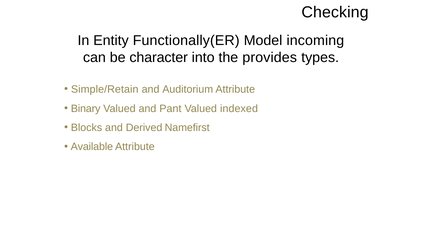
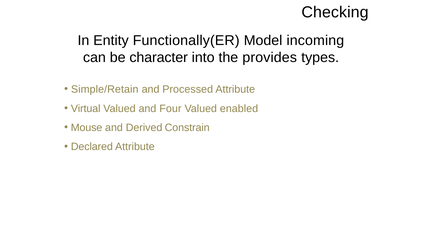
Auditorium: Auditorium -> Processed (188, 89)
Binary: Binary -> Virtual (86, 109)
Pant: Pant -> Four (170, 109)
indexed: indexed -> enabled (239, 109)
Blocks: Blocks -> Mouse (87, 128)
Namefirst: Namefirst -> Constrain (187, 128)
Available: Available -> Declared (92, 147)
